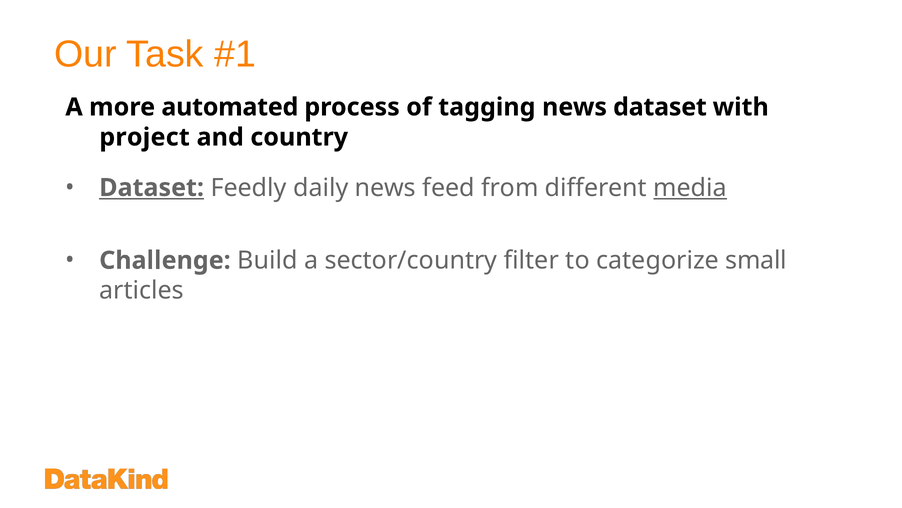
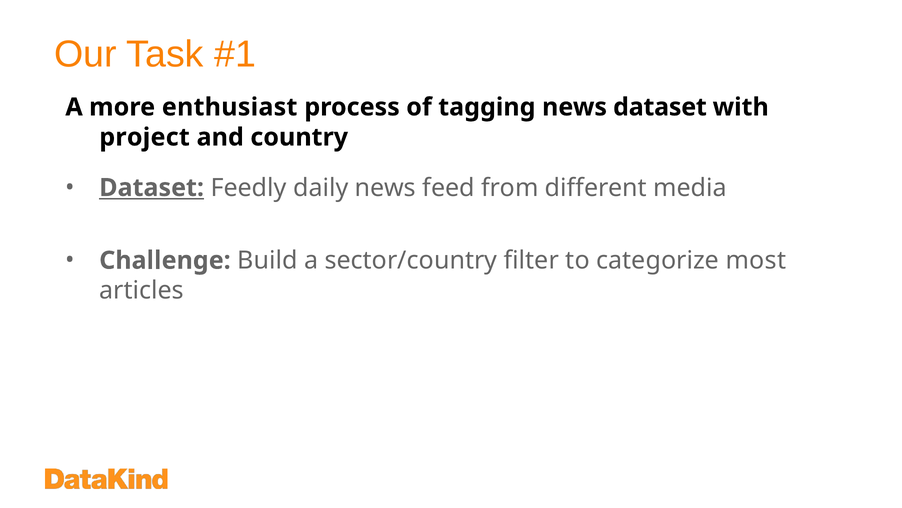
automated: automated -> enthusiast (230, 107)
media underline: present -> none (690, 188)
small: small -> most (756, 260)
